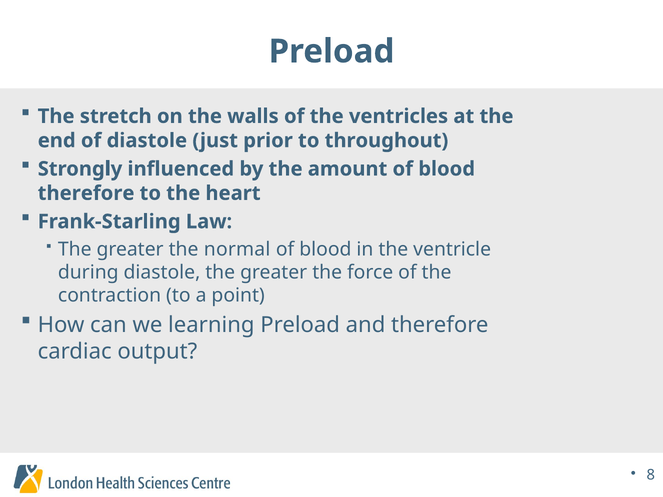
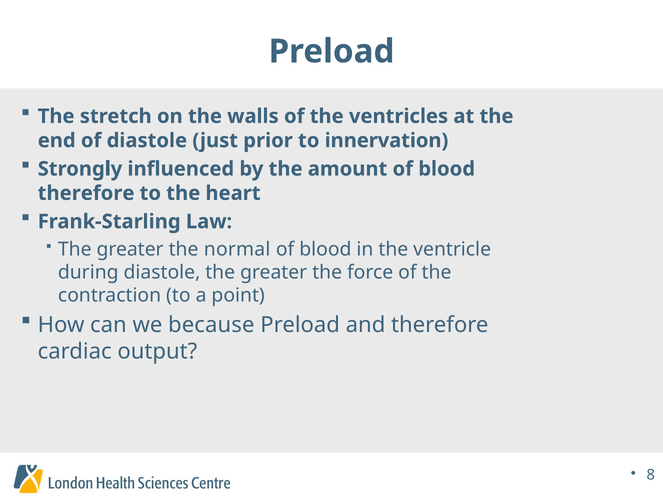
throughout: throughout -> innervation (386, 141)
learning: learning -> because (211, 325)
